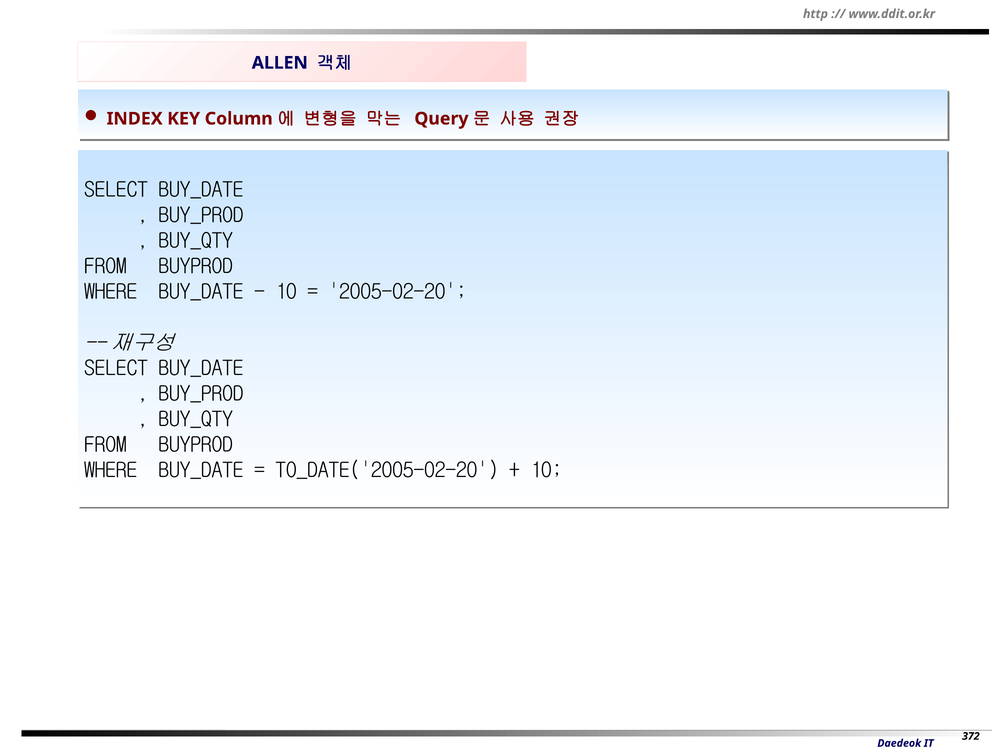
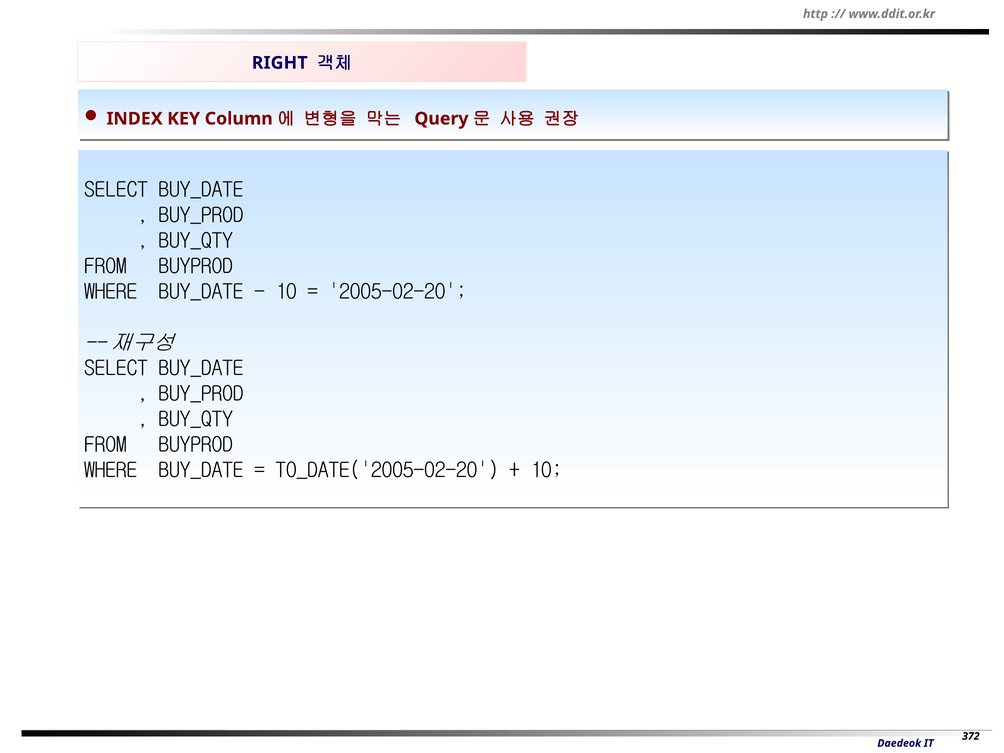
ALLEN: ALLEN -> RIGHT (280, 63)
